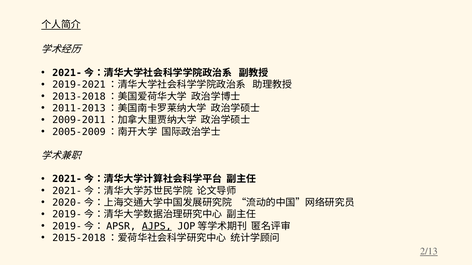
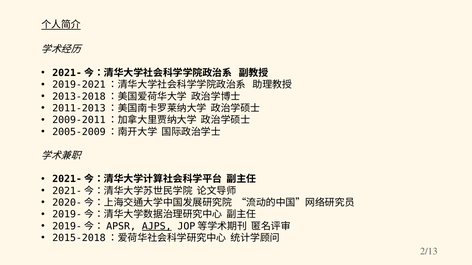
2/13 underline: present -> none (429, 252)
